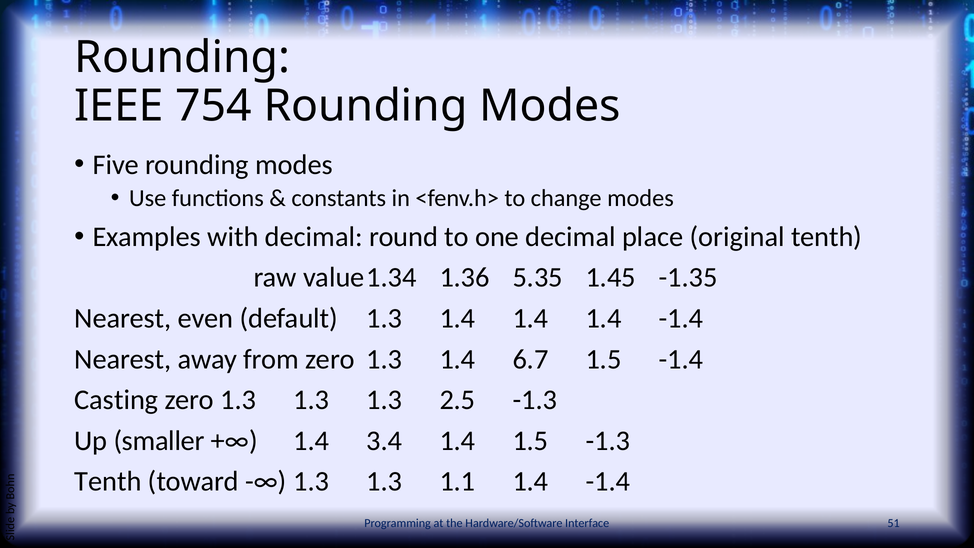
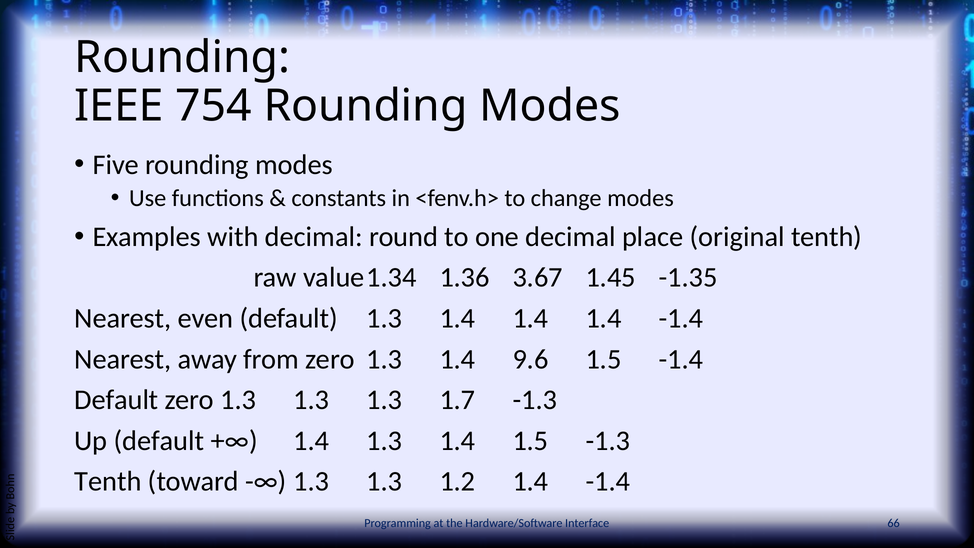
5.35: 5.35 -> 3.67 (538, 278)
6.7: 6.7 -> 9.6 (530, 359)
Casting: Casting -> Default (116, 400)
2.5: 2.5 -> 1.7 (457, 400)
Up smaller: smaller -> default (159, 441)
1.4 3.4: 3.4 -> 1.3 (384, 441)
1.1: 1.1 -> 1.2 (457, 481)
51: 51 -> 66 (894, 523)
